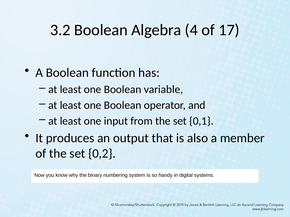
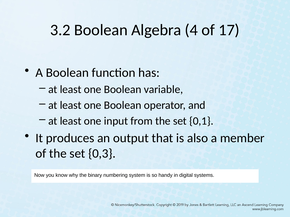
0,2: 0,2 -> 0,3 (102, 154)
